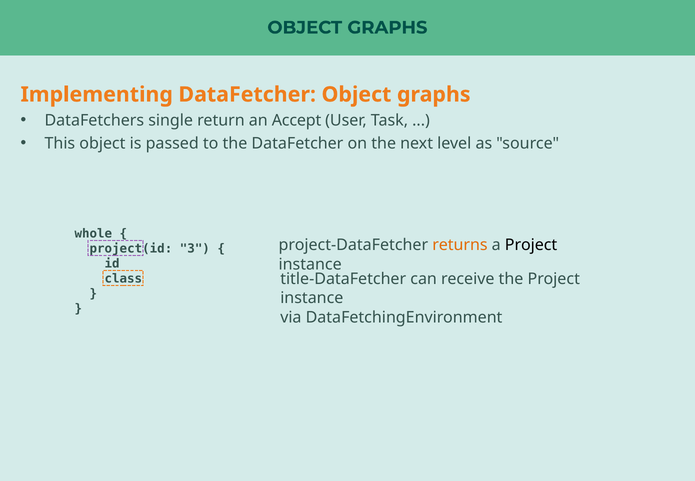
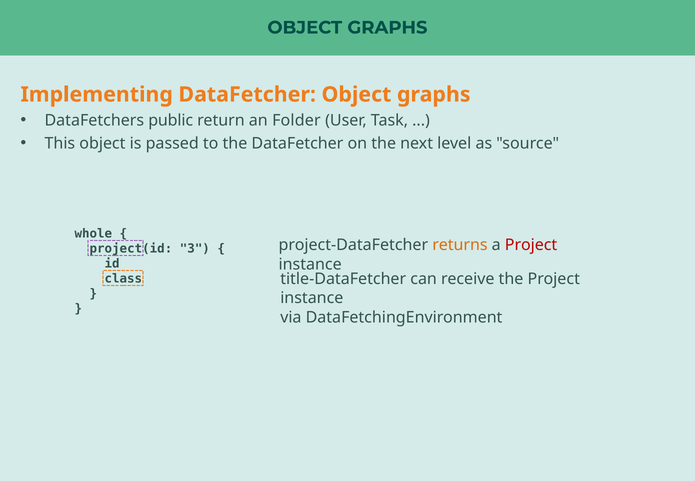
single: single -> public (171, 120)
Accept: Accept -> Folder (296, 120)
Project colour: black -> red (531, 245)
